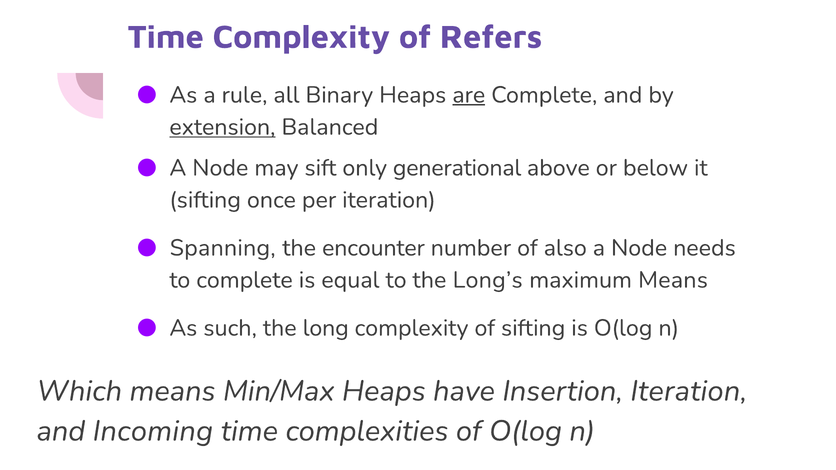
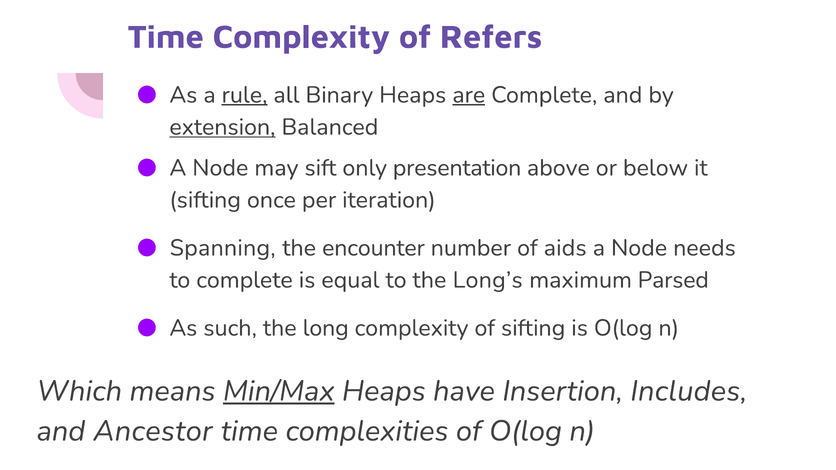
rule underline: none -> present (245, 95)
generational: generational -> presentation (457, 168)
also: also -> aids (565, 248)
maximum Means: Means -> Parsed (673, 280)
Min/Max underline: none -> present (279, 391)
Insertion Iteration: Iteration -> Includes (689, 391)
Incoming: Incoming -> Ancestor (153, 431)
